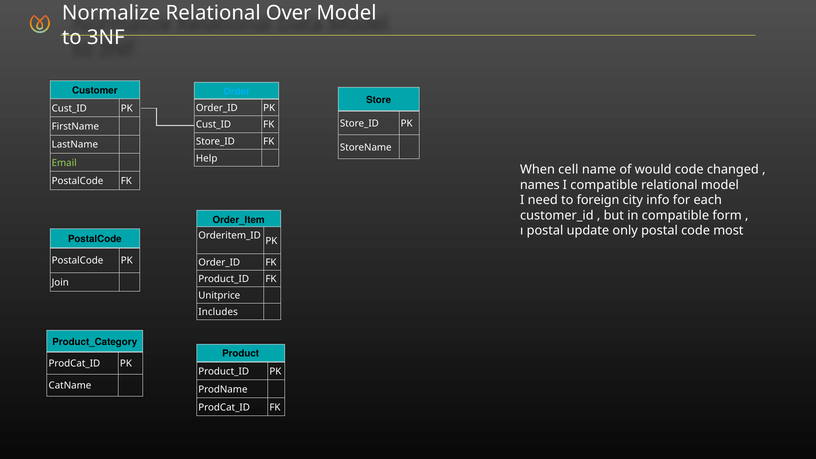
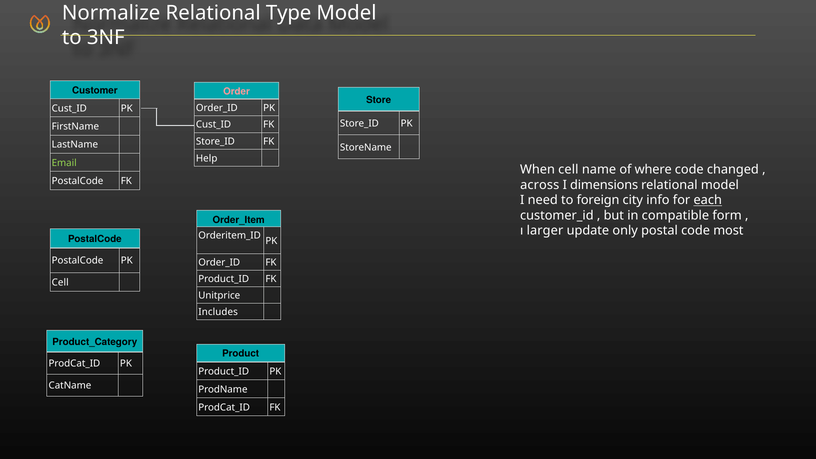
Over: Over -> Type (289, 13)
Order colour: light blue -> pink (237, 92)
would: would -> where (653, 170)
names: names -> across (540, 185)
I compatible: compatible -> dimensions (604, 185)
each underline: none -> present (708, 200)
ı postal: postal -> larger (545, 231)
Join: Join -> Cell (60, 282)
